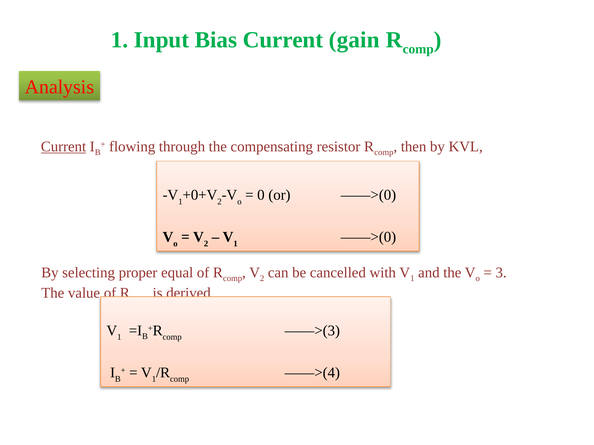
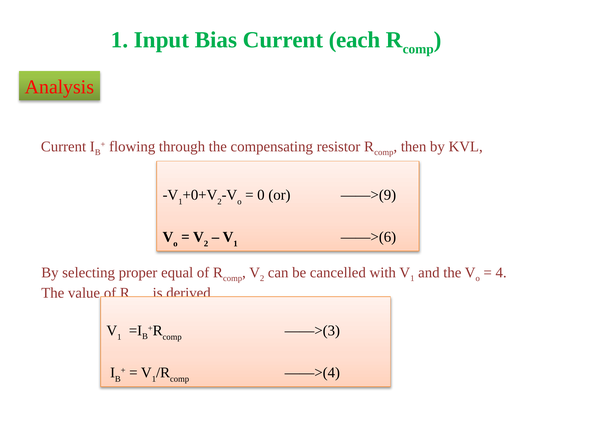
gain: gain -> each (355, 40)
Current underline: present -> none (64, 147)
or ——>(0: ——>(0 -> ——>(9 (368, 195)
1 ——>(0: ——>(0 -> ——>(6 (368, 237)
3: 3 -> 4 (501, 273)
